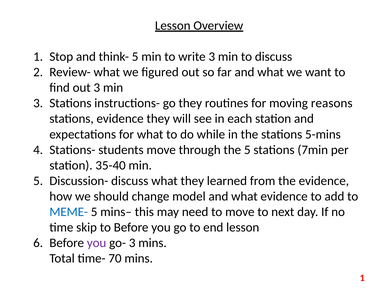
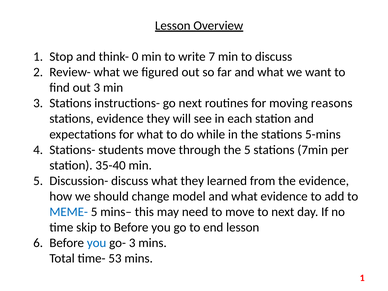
think- 5: 5 -> 0 (135, 57)
write 3: 3 -> 7 (212, 57)
go they: they -> next (190, 103)
you colour: purple -> blue (97, 243)
70: 70 -> 53 (115, 258)
